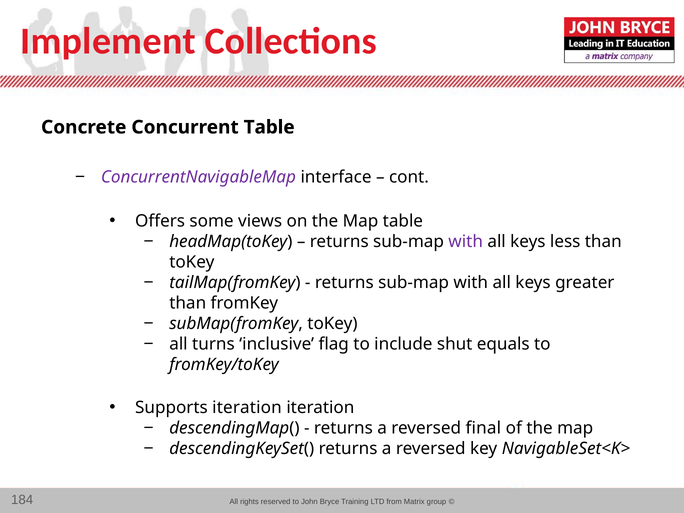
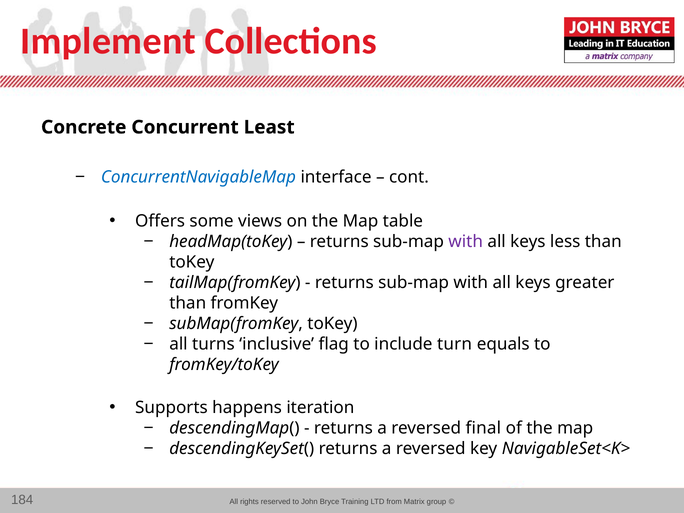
Concurrent Table: Table -> Least (269, 127)
ConcurrentNavigableMap colour: purple -> blue (198, 177)
shut: shut -> turn (455, 344)
Supports iteration: iteration -> happens (247, 408)
